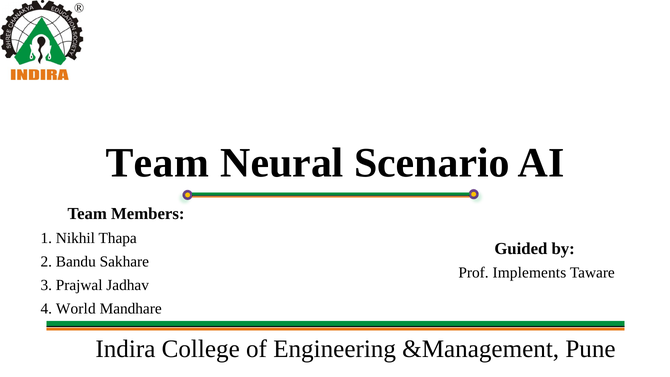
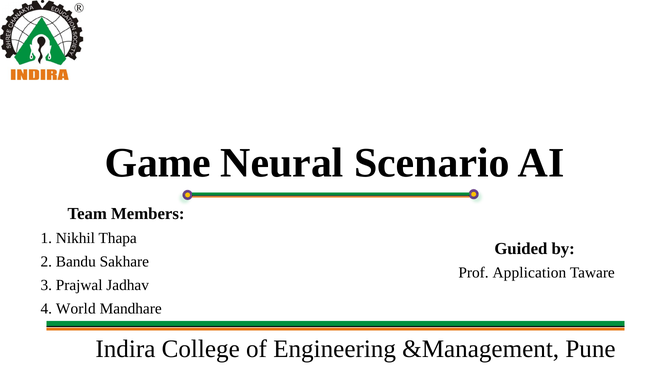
Team: Team -> Game (158, 163)
Implements: Implements -> Application (529, 273)
